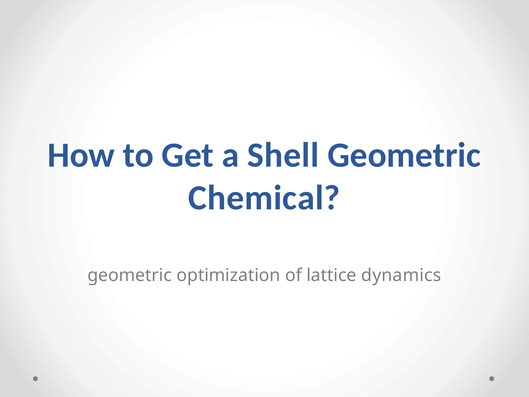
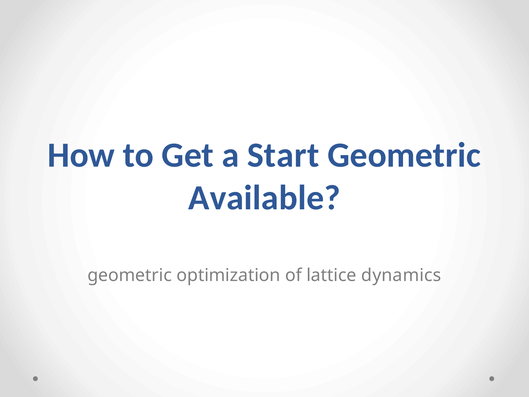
Shell: Shell -> Start (283, 155)
Chemical: Chemical -> Available (264, 198)
